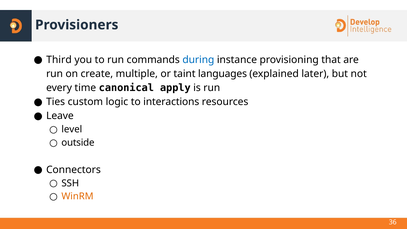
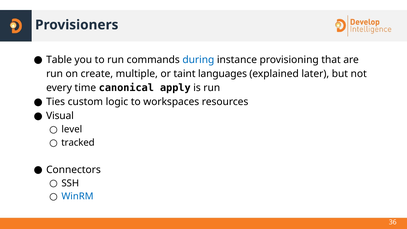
Third: Third -> Table (59, 60)
interactions: interactions -> workspaces (171, 102)
Leave: Leave -> Visual (60, 116)
outside: outside -> tracked (78, 143)
WinRM colour: orange -> blue (77, 196)
